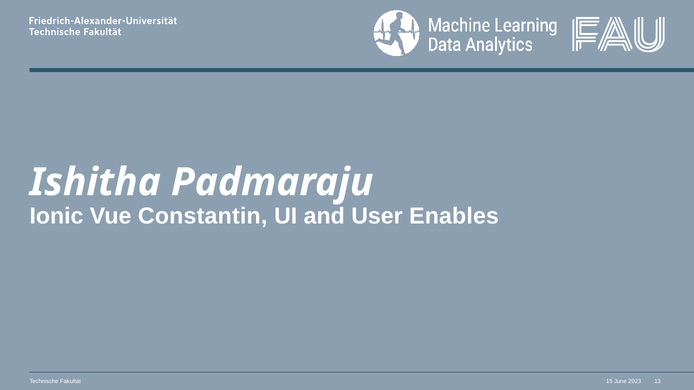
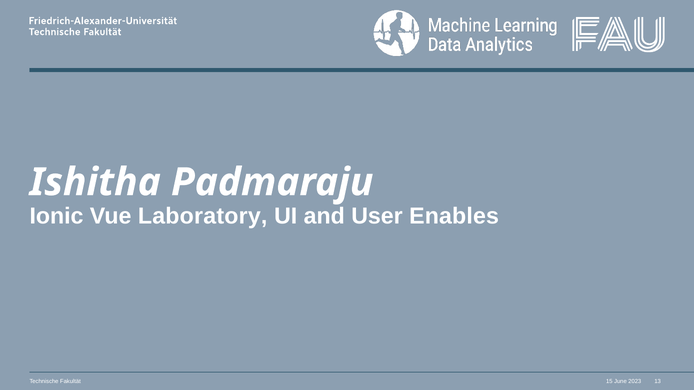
Constantin: Constantin -> Laboratory (203, 216)
